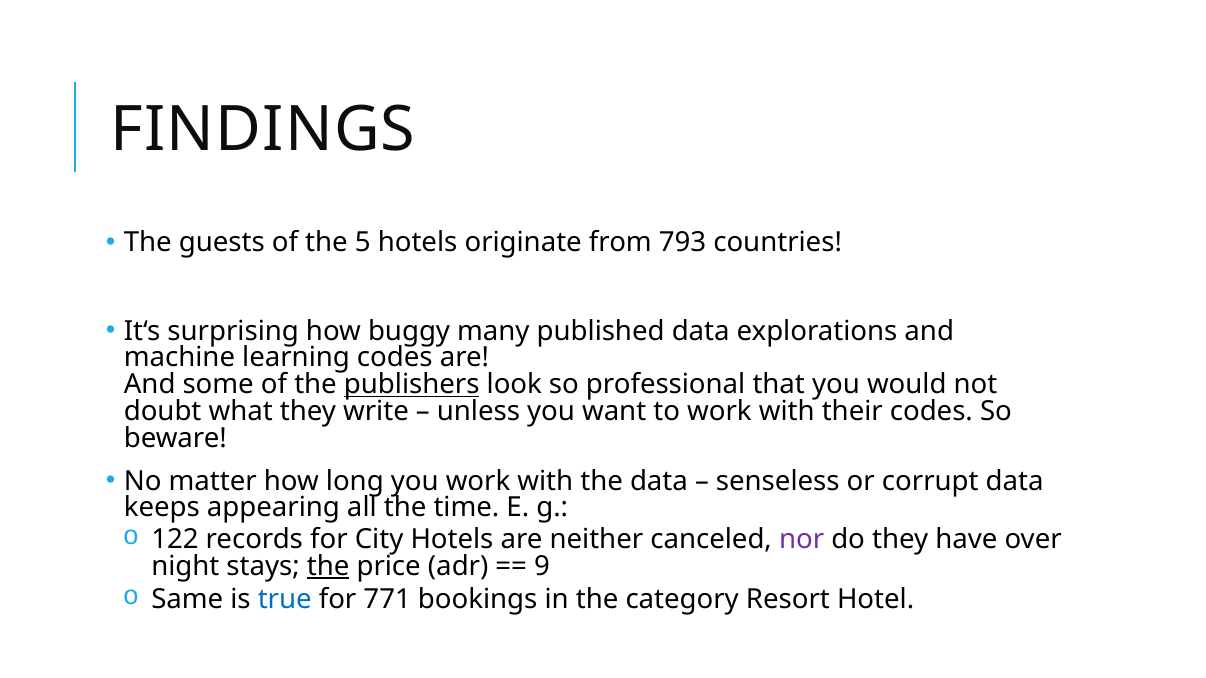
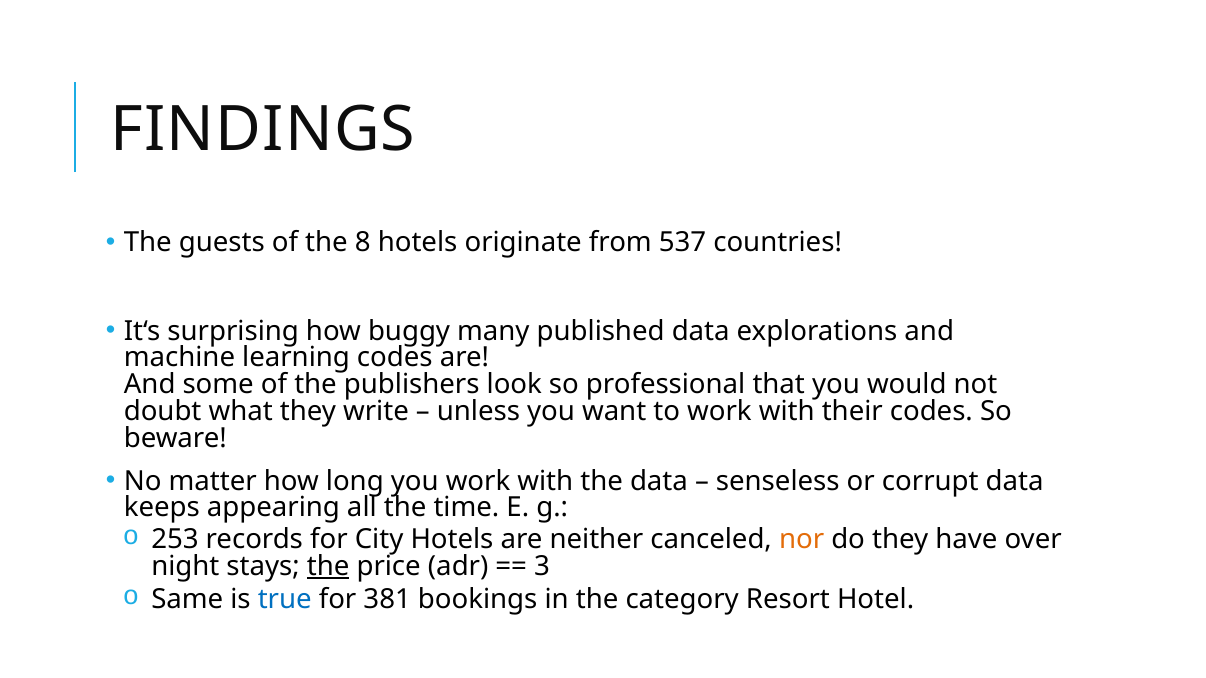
5: 5 -> 8 (363, 243)
793: 793 -> 537 (683, 243)
publishers underline: present -> none (412, 385)
122: 122 -> 253 (175, 539)
nor colour: purple -> orange (802, 539)
9: 9 -> 3 (542, 566)
771: 771 -> 381 (387, 600)
